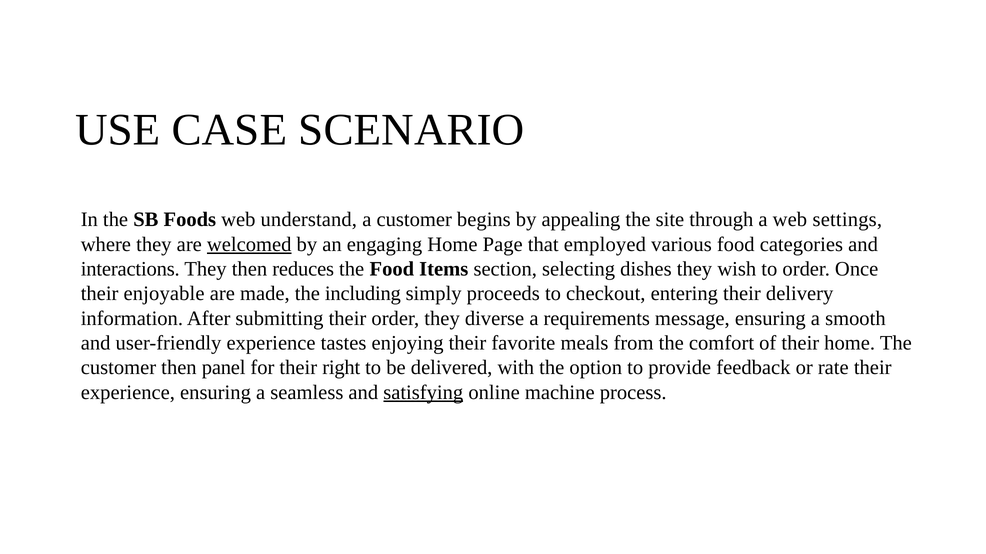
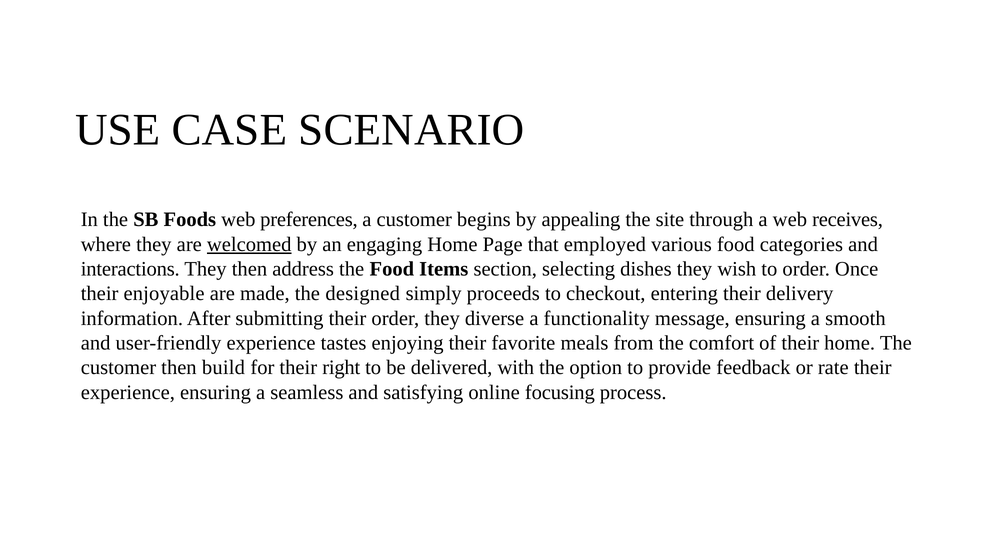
understand: understand -> preferences (309, 220)
settings: settings -> receives (848, 220)
reduces: reduces -> address (303, 269)
including: including -> designed (363, 294)
requirements: requirements -> functionality (597, 319)
panel: panel -> build (223, 368)
satisfying underline: present -> none (423, 393)
machine: machine -> focusing (560, 393)
